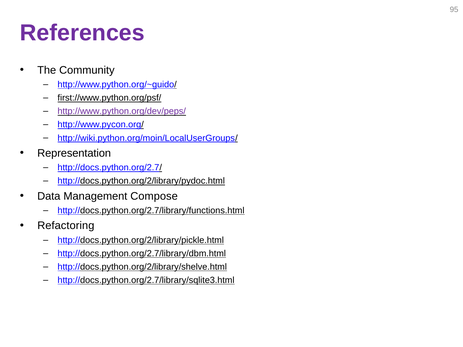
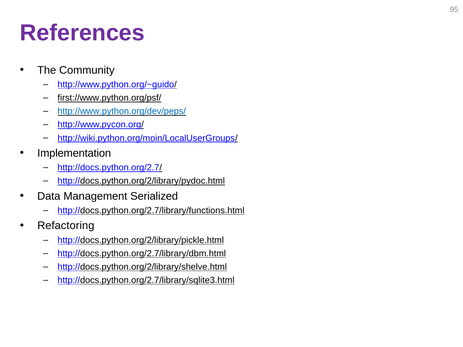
http://www.python.org/dev/peps/ colour: purple -> blue (122, 111)
Representation: Representation -> Implementation (74, 153)
Compose: Compose -> Serialized (154, 196)
